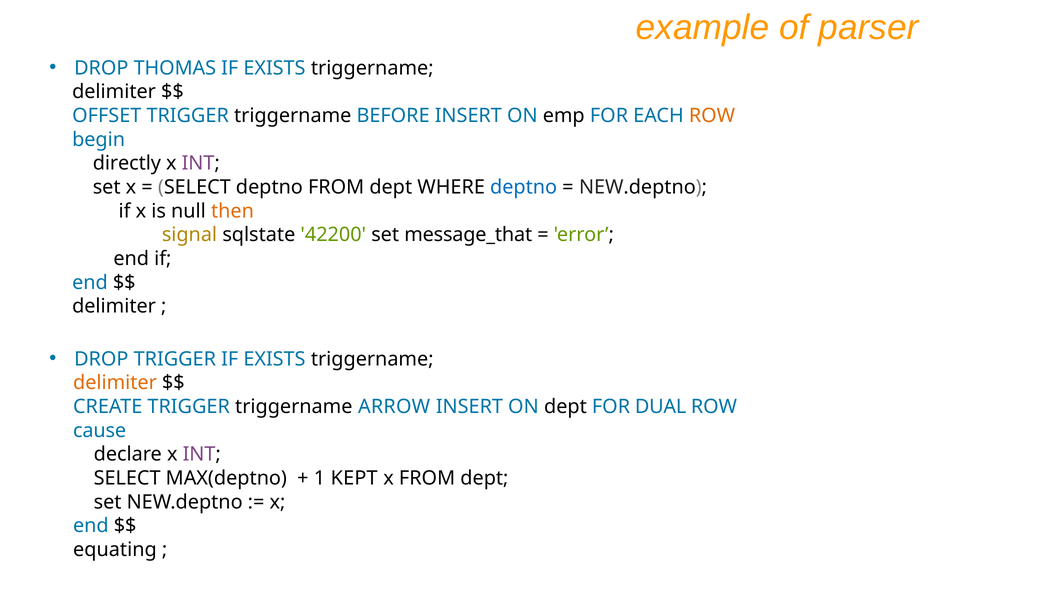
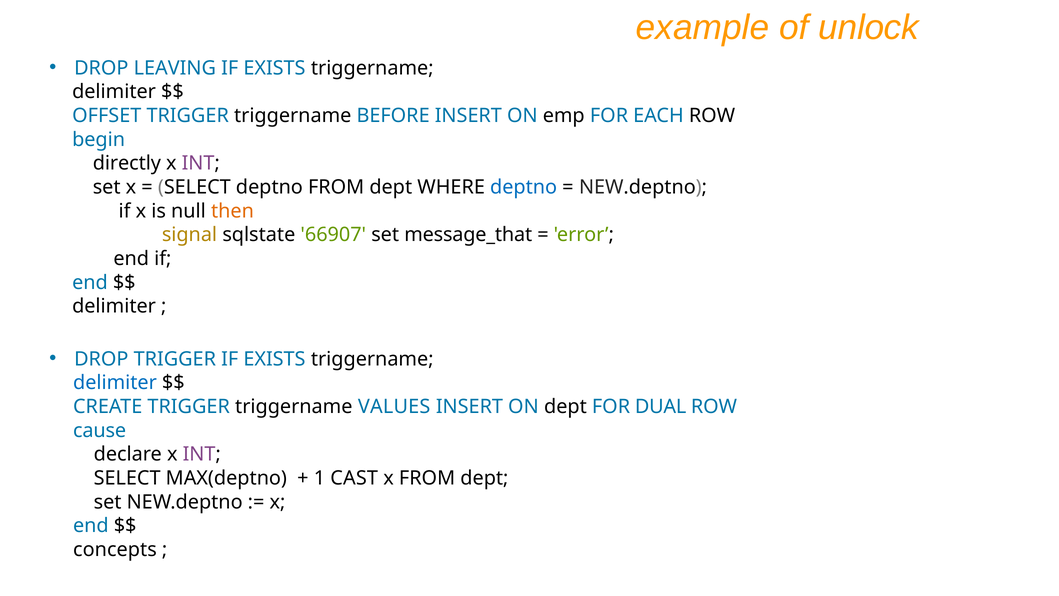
parser: parser -> unlock (869, 28)
THOMAS: THOMAS -> LEAVING (175, 68)
ROW colour: orange -> black (712, 116)
42200: 42200 -> 66907 (333, 235)
delimiter colour: orange -> blue (115, 383)
ARROW: ARROW -> VALUES (394, 406)
KEPT: KEPT -> CAST (354, 478)
equating: equating -> concepts (115, 549)
